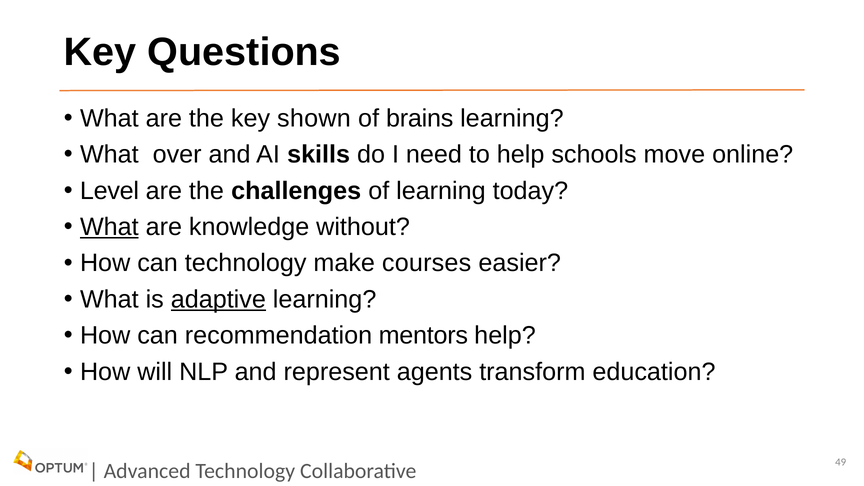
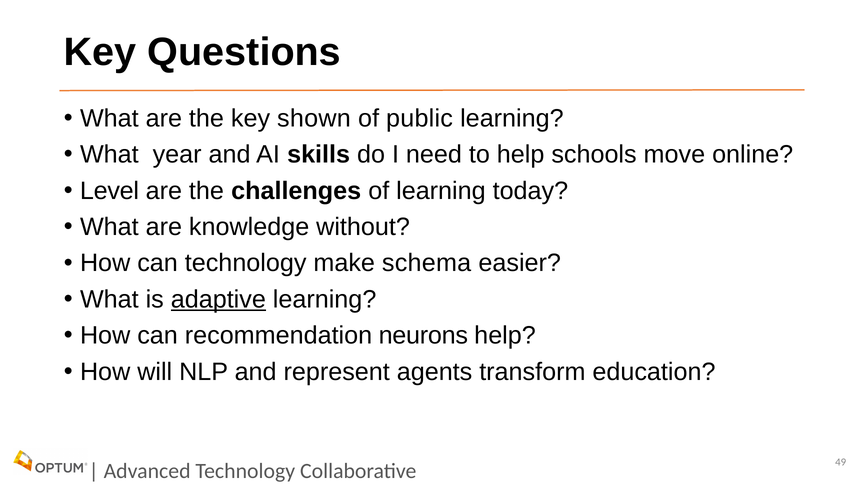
brains: brains -> public (420, 118)
over: over -> year (177, 155)
What underline: present -> none (109, 227)
courses: courses -> schema (427, 263)
mentors: mentors -> neurons (423, 336)
